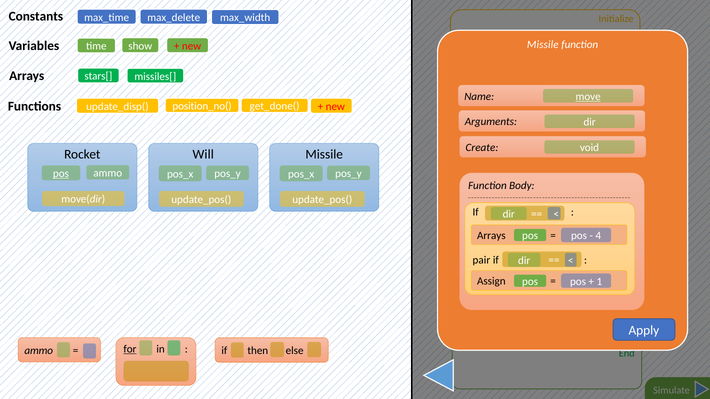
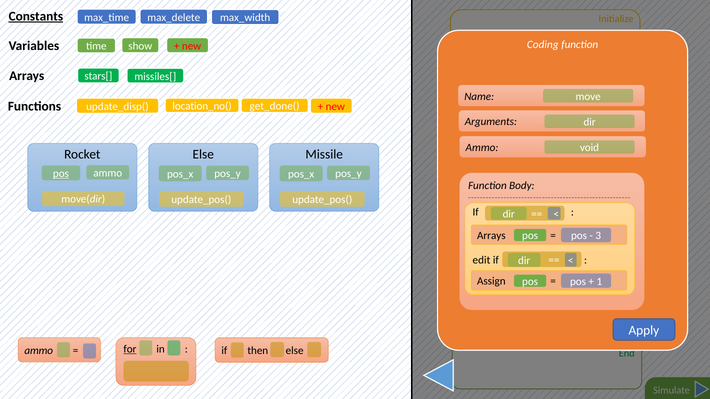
Constants underline: none -> present (36, 16)
Missile: Missile -> Coding (543, 45)
move underline: present -> none (588, 97)
position_no(: position_no( -> location_no( (202, 106)
Create: Create -> Ammo (482, 148)
Will: Will -> Else (203, 154)
4: 4 -> 3 (598, 236)
pair: pair -> edit (481, 260)
